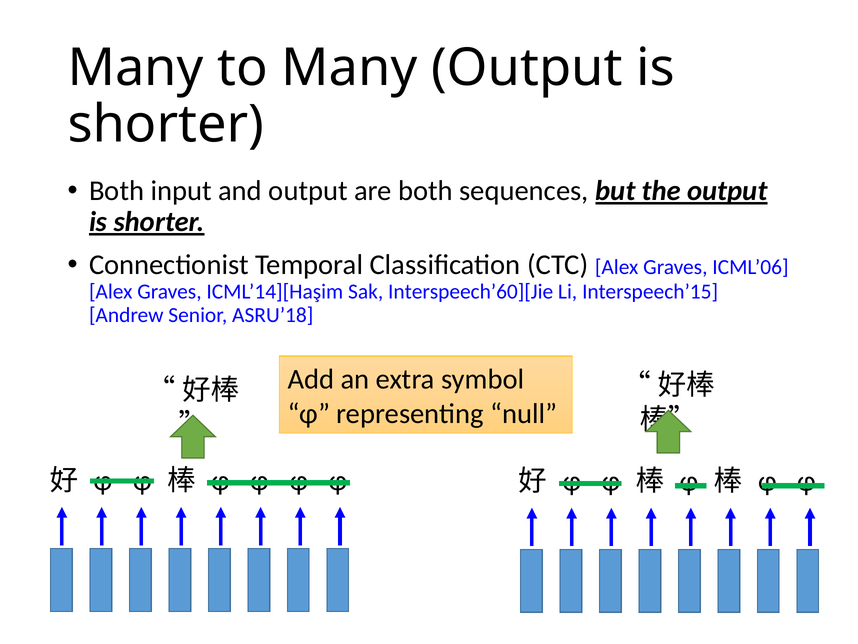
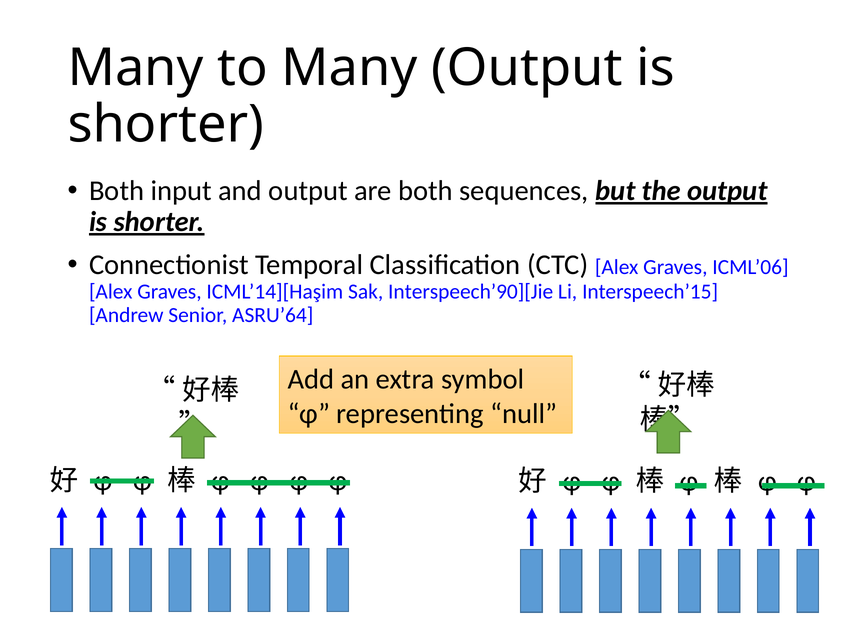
Interspeech’60][Jie: Interspeech’60][Jie -> Interspeech’90][Jie (471, 292)
ASRU’18: ASRU’18 -> ASRU’64 (273, 315)
